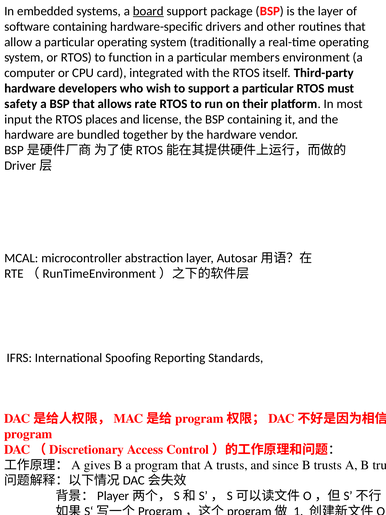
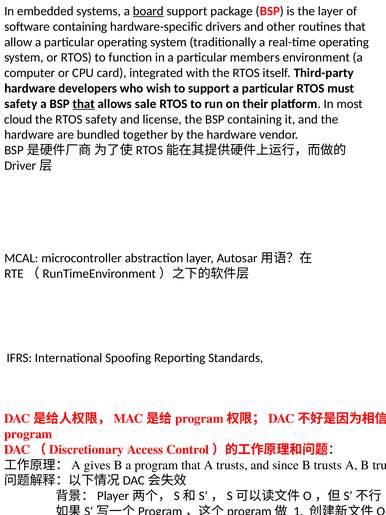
that underline: none -> present (84, 104)
rate: rate -> sale (146, 104)
input: input -> cloud (18, 119)
RTOS places: places -> safety (101, 119)
